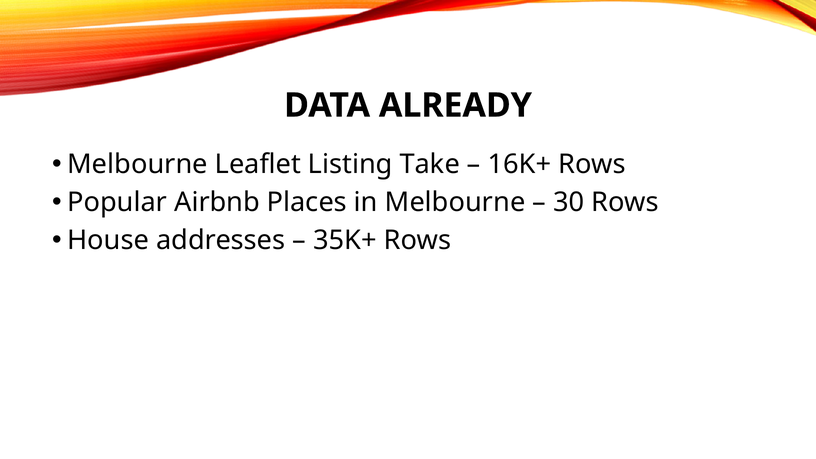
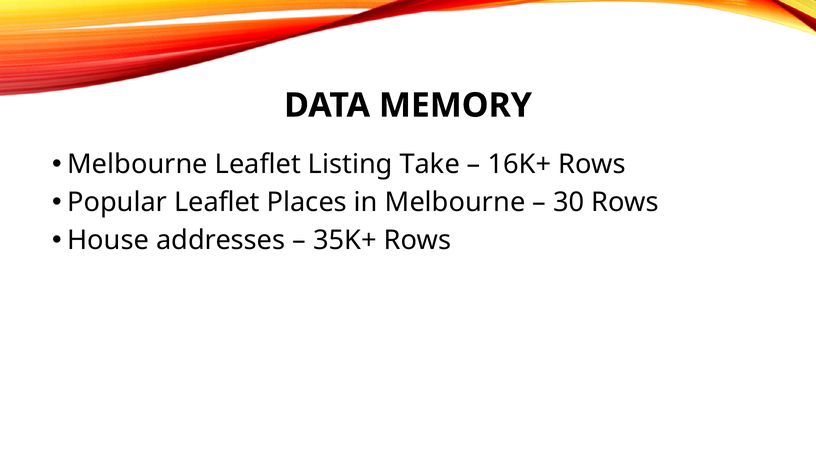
ALREADY: ALREADY -> MEMORY (455, 105)
Popular Airbnb: Airbnb -> Leaflet (217, 202)
